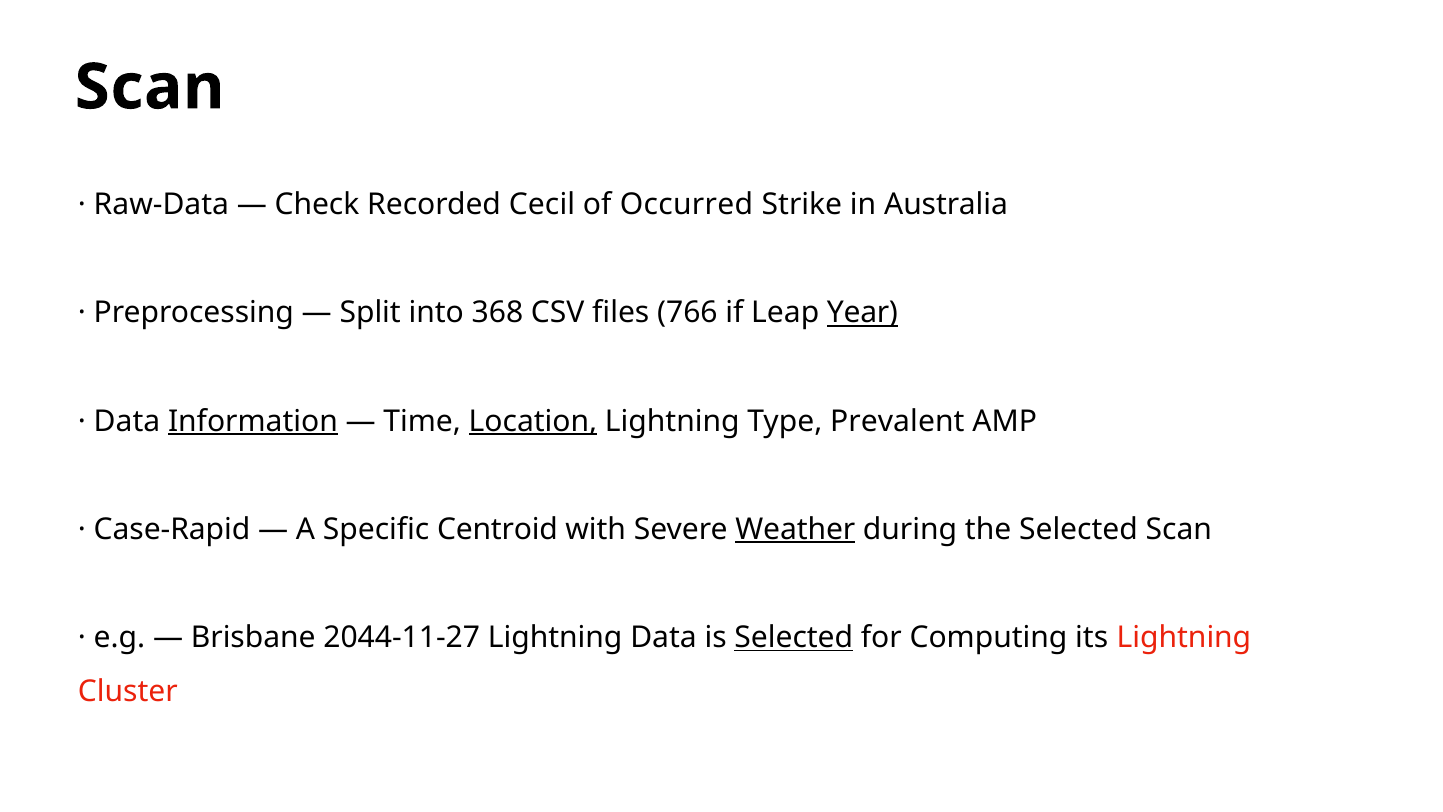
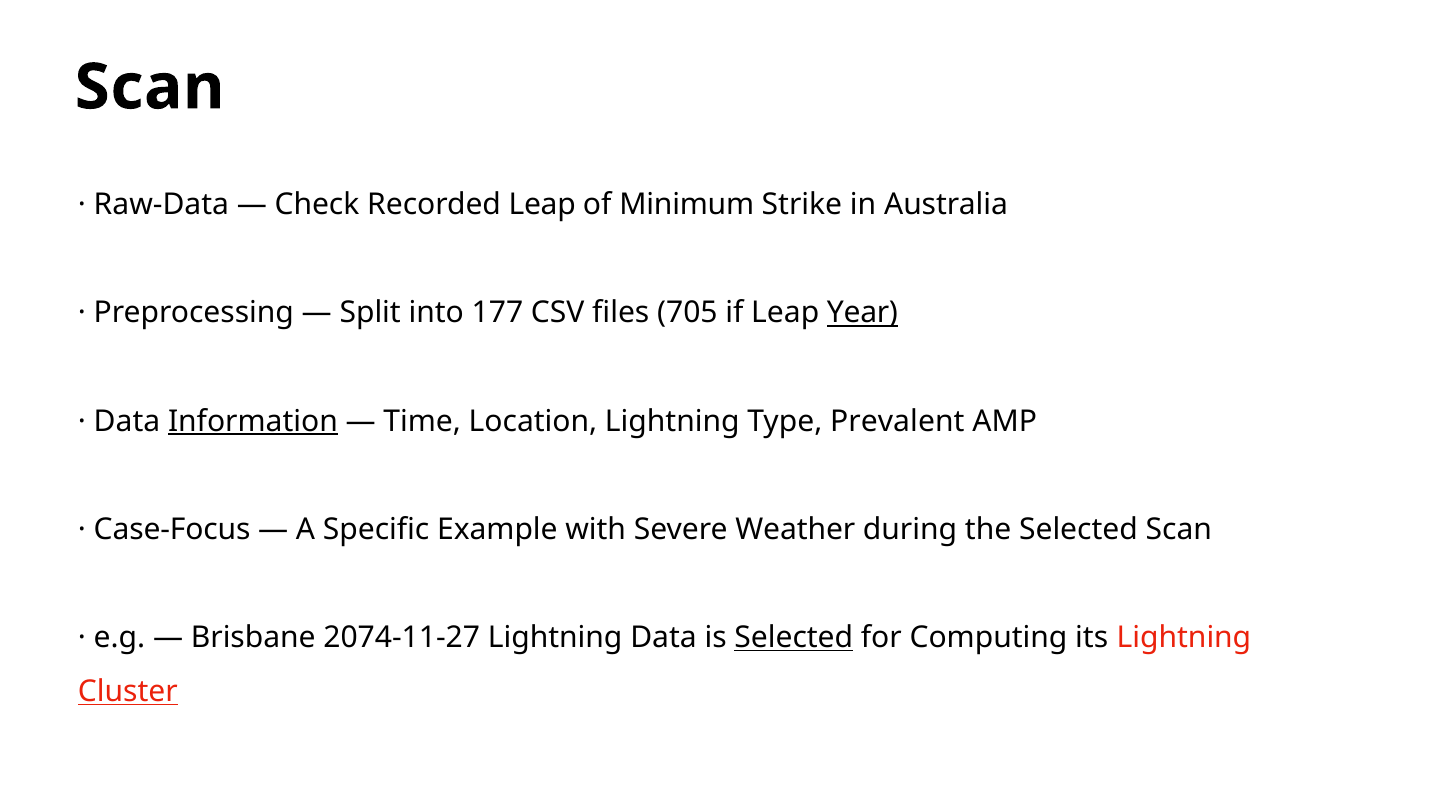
Recorded Cecil: Cecil -> Leap (542, 205)
Occurred: Occurred -> Minimum (687, 205)
368: 368 -> 177 (497, 313)
766: 766 -> 705 (687, 313)
Location underline: present -> none (533, 421)
Case-Rapid: Case-Rapid -> Case-Focus (172, 529)
Centroid: Centroid -> Example (497, 529)
Weather underline: present -> none (795, 529)
2044-11-27: 2044-11-27 -> 2074-11-27 (402, 637)
Cluster underline: none -> present (128, 691)
